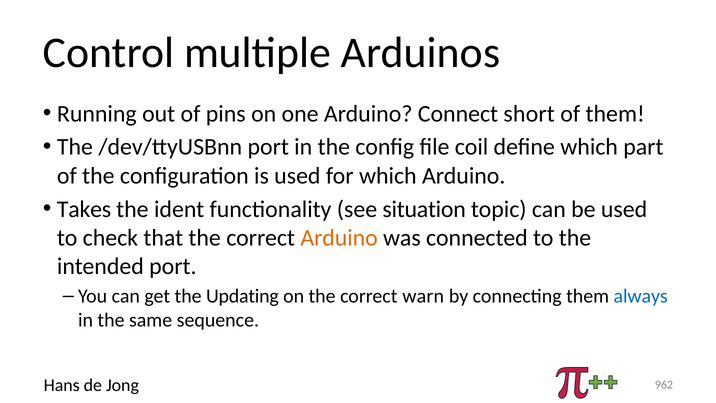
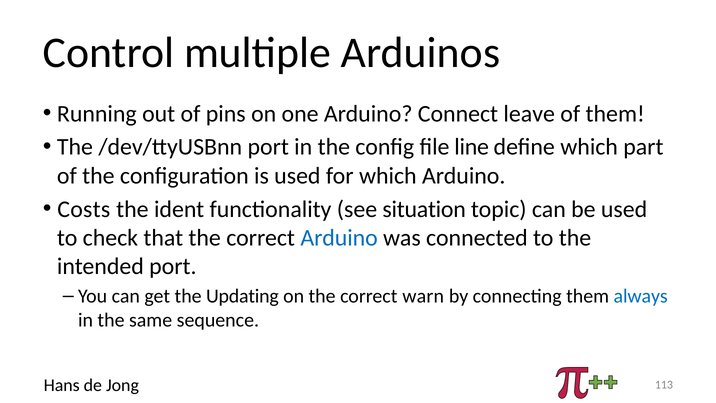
short: short -> leave (529, 114)
coil: coil -> line (472, 147)
Takes: Takes -> Costs (84, 209)
Arduino colour: orange -> blue (339, 238)
962: 962 -> 113 (664, 385)
